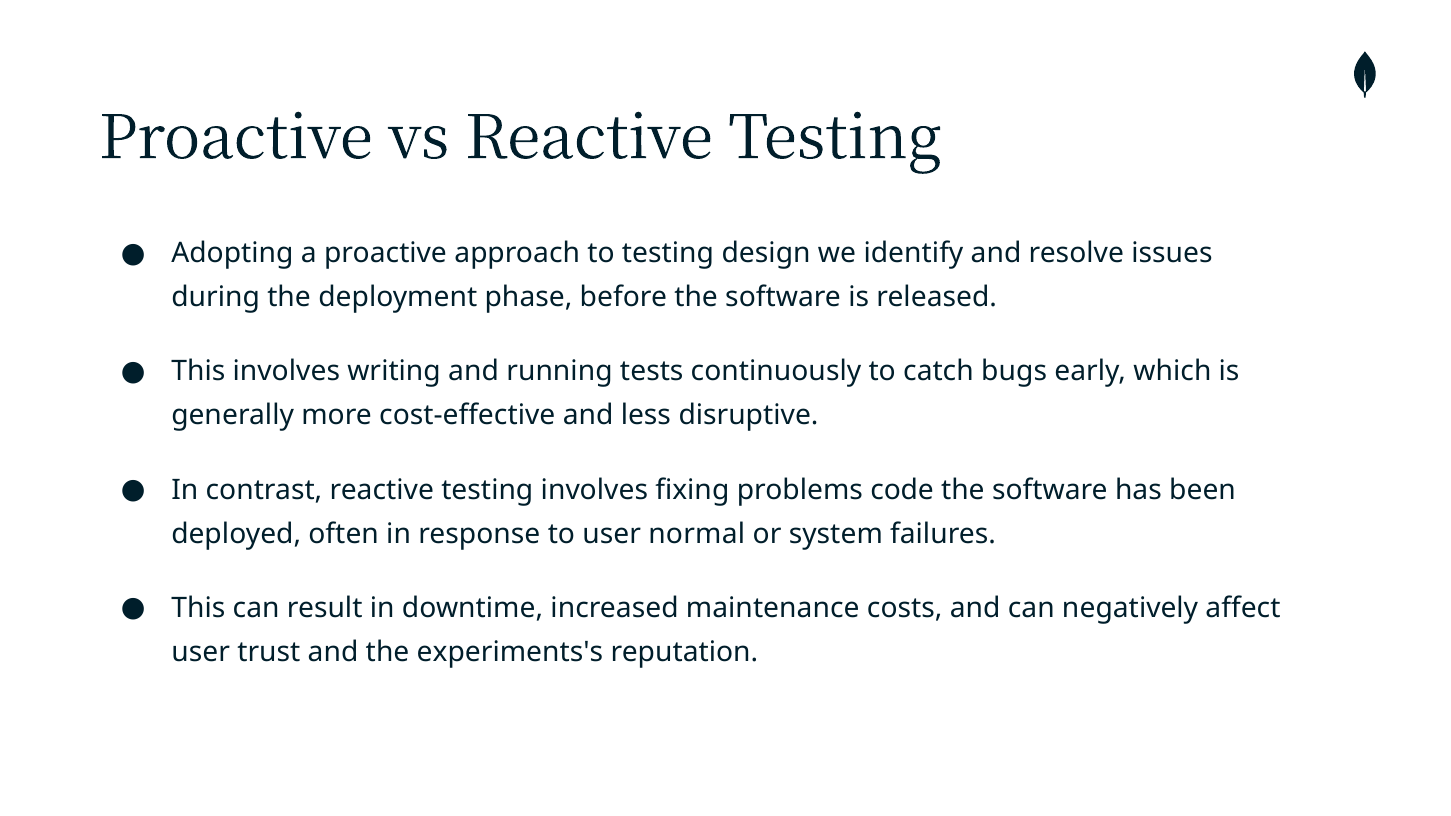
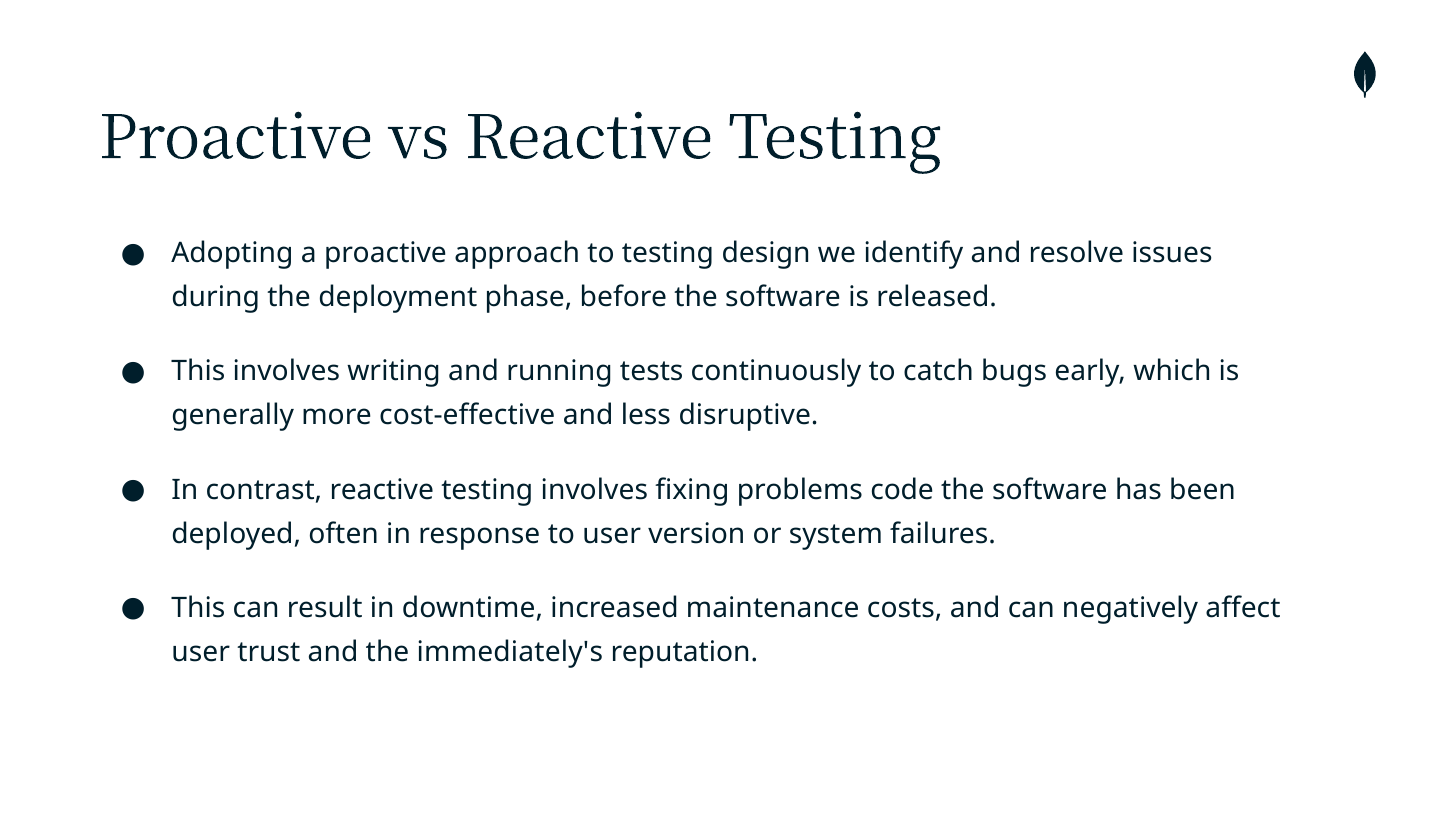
normal: normal -> version (697, 534)
experiments's: experiments's -> immediately's (510, 652)
